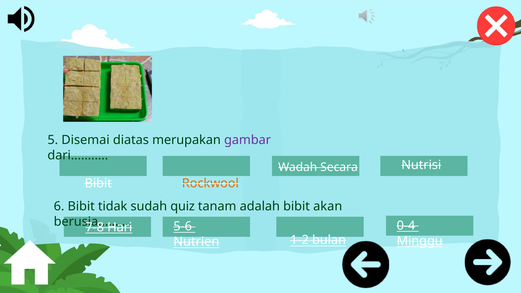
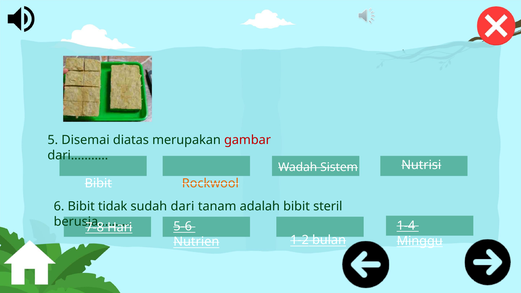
gambar colour: purple -> red (248, 140)
Secara: Secara -> Sistem (339, 167)
sudah quiz: quiz -> dari (183, 206)
akan: akan -> steril (328, 206)
0-4: 0-4 -> 1-4 (406, 226)
